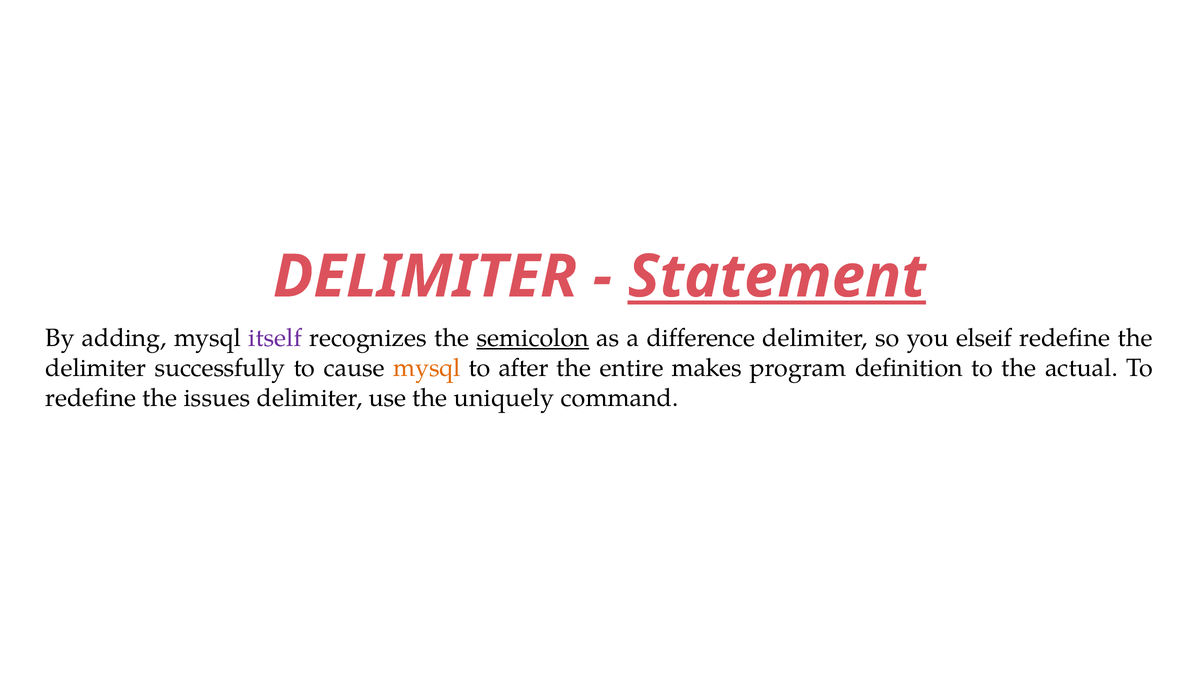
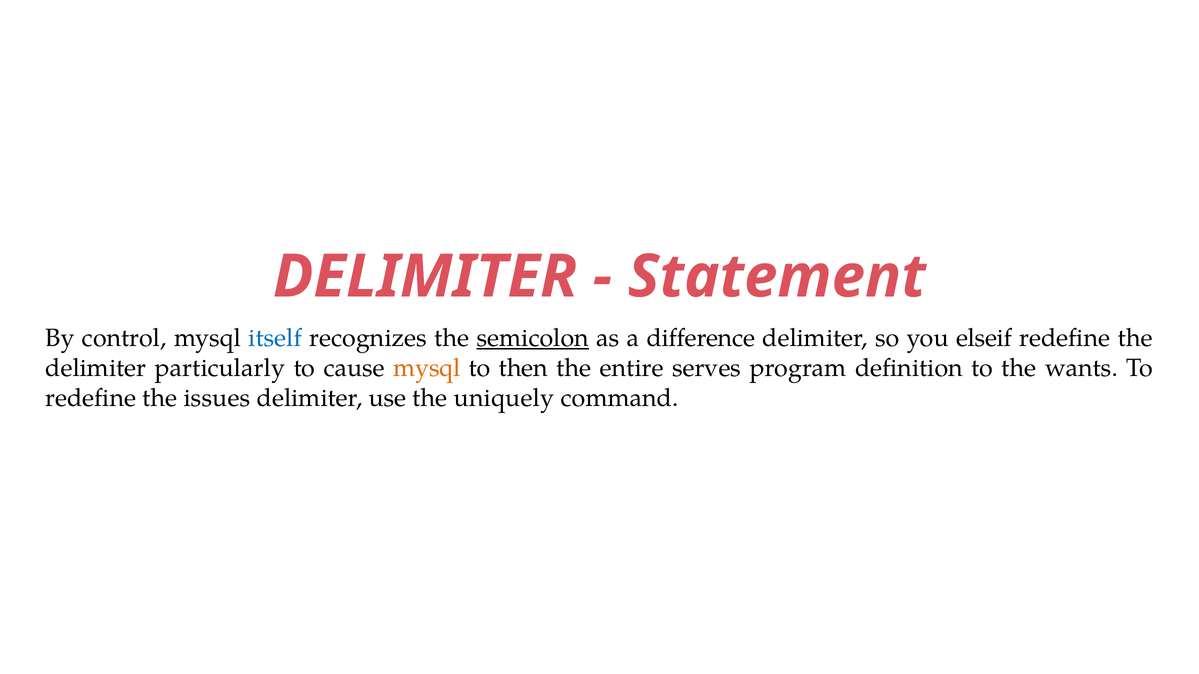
Statement underline: present -> none (777, 277)
adding: adding -> control (124, 338)
itself colour: purple -> blue (275, 338)
successfully: successfully -> particularly (220, 368)
after: after -> then (523, 368)
makes: makes -> serves (707, 368)
actual: actual -> wants (1081, 368)
